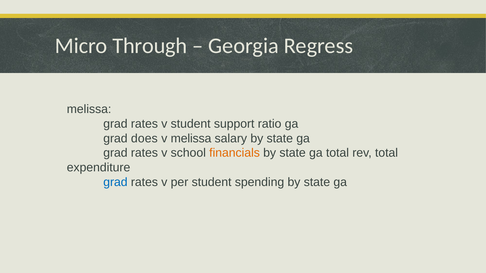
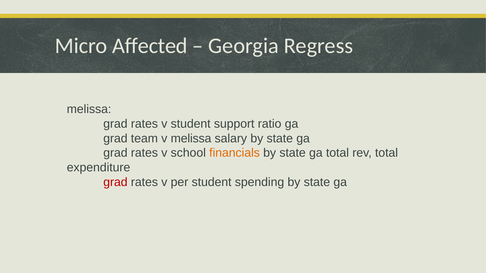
Through: Through -> Affected (150, 46)
does: does -> team (144, 139)
grad colour: blue -> red (115, 182)
